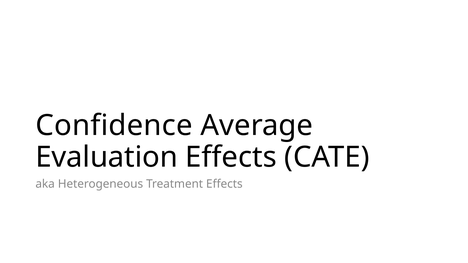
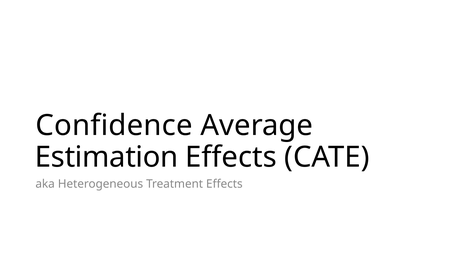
Evaluation: Evaluation -> Estimation (107, 157)
